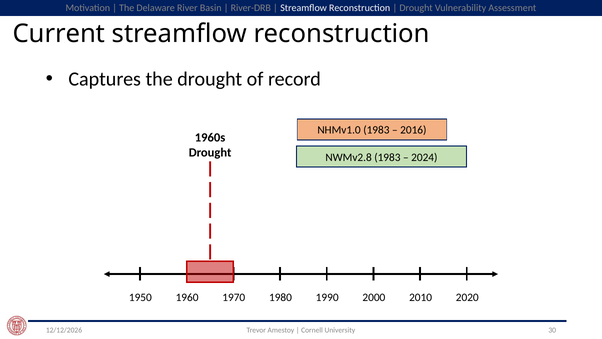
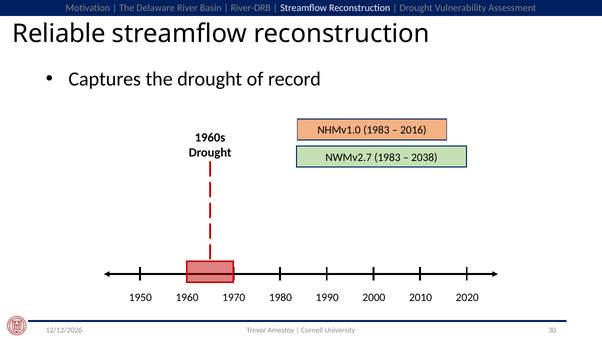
Current: Current -> Reliable (59, 34)
NWMv2.8: NWMv2.8 -> NWMv2.7 (349, 157)
2024: 2024 -> 2038 (424, 157)
